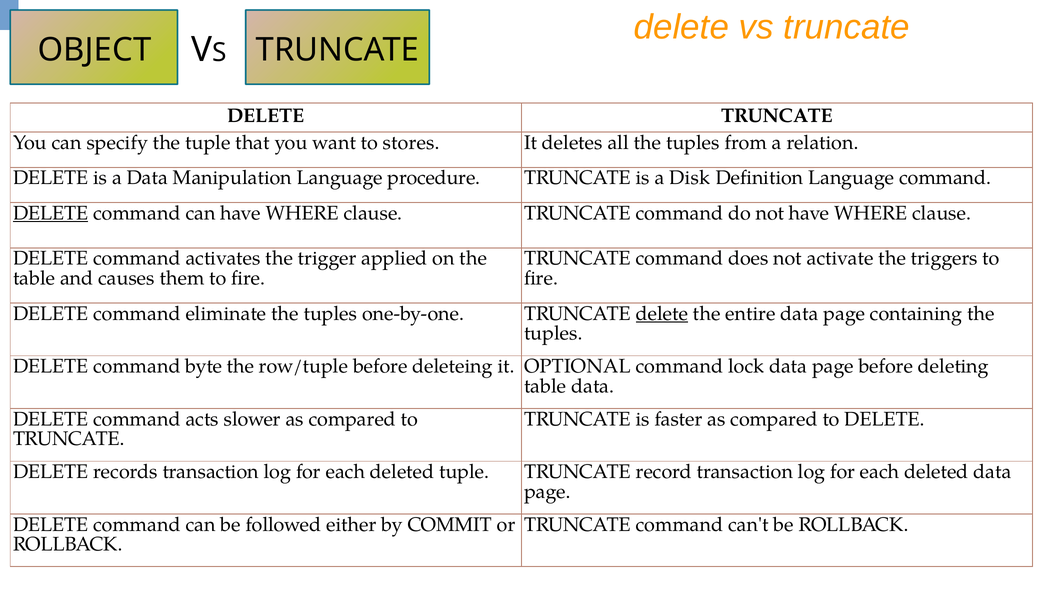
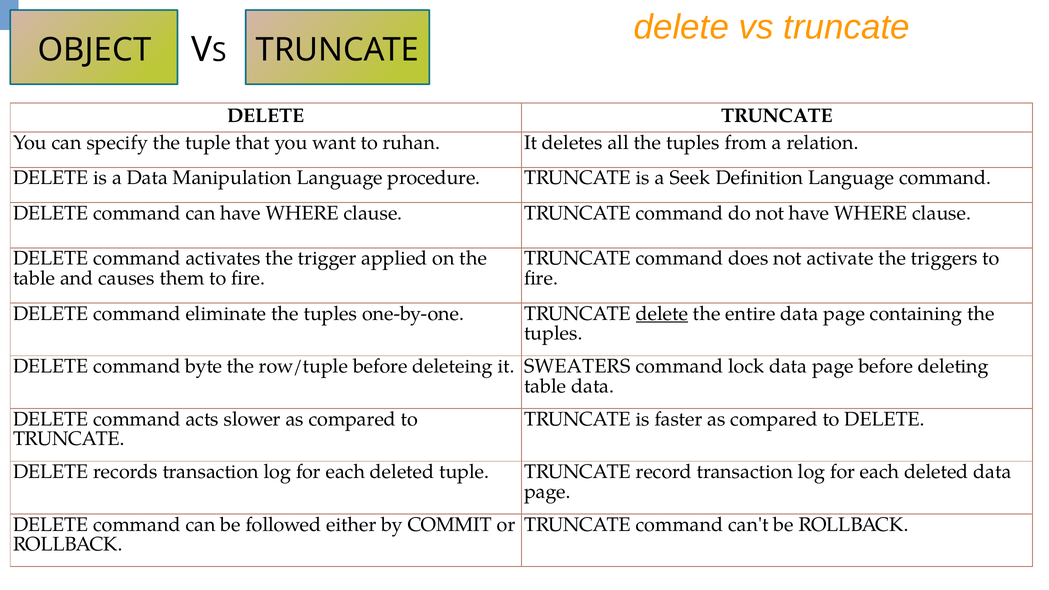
stores: stores -> ruhan (411, 143)
Disk: Disk -> Seek (690, 178)
DELETE underline: present -> none (51, 213)
OPTIONAL: OPTIONAL -> SWEATERS (577, 366)
